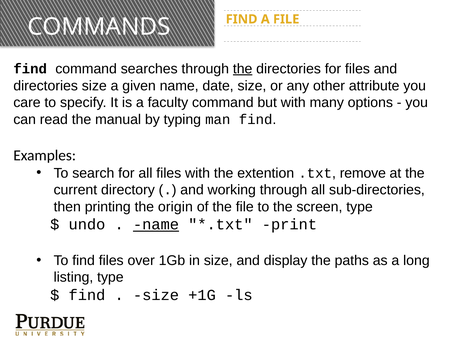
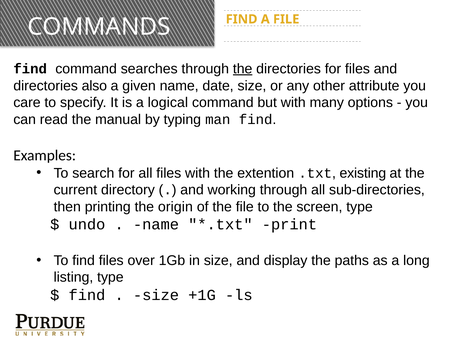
directories size: size -> also (94, 86)
faculty: faculty -> logical (168, 103)
remove: remove -> existing (363, 173)
name underline: present -> none (156, 225)
